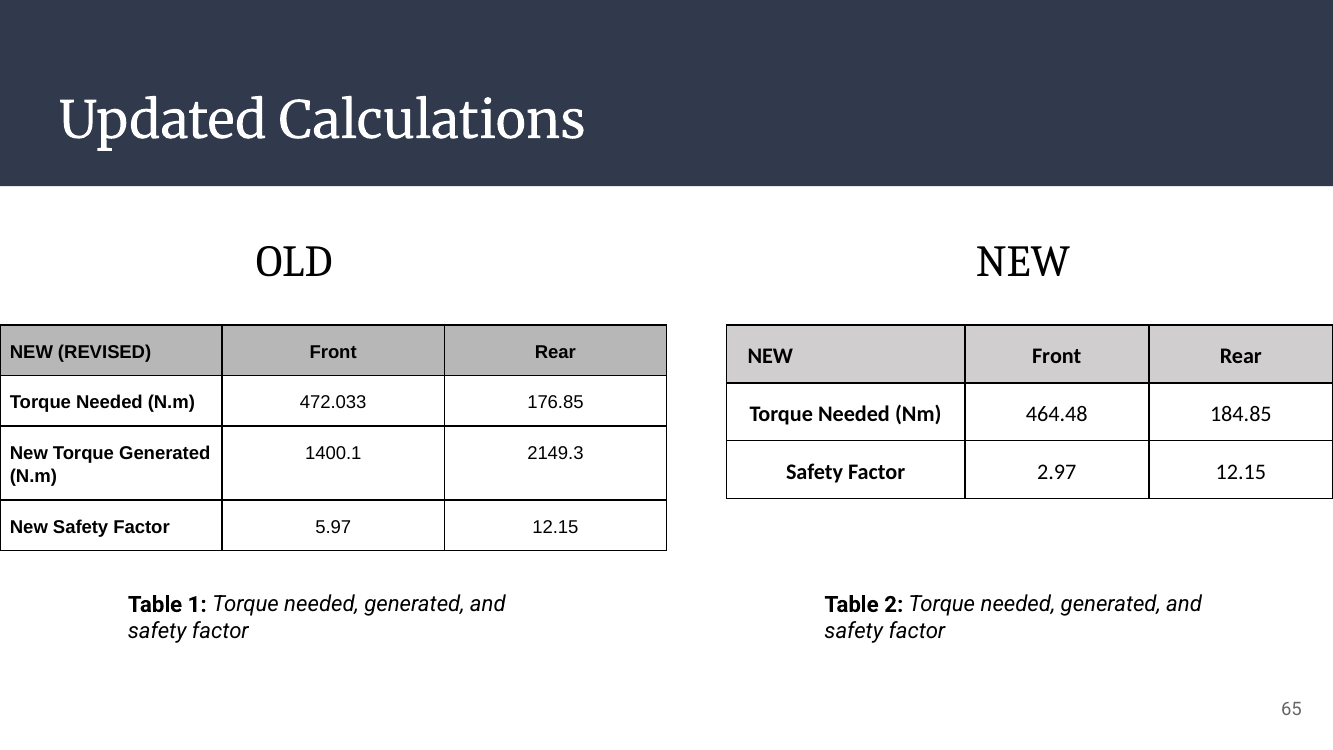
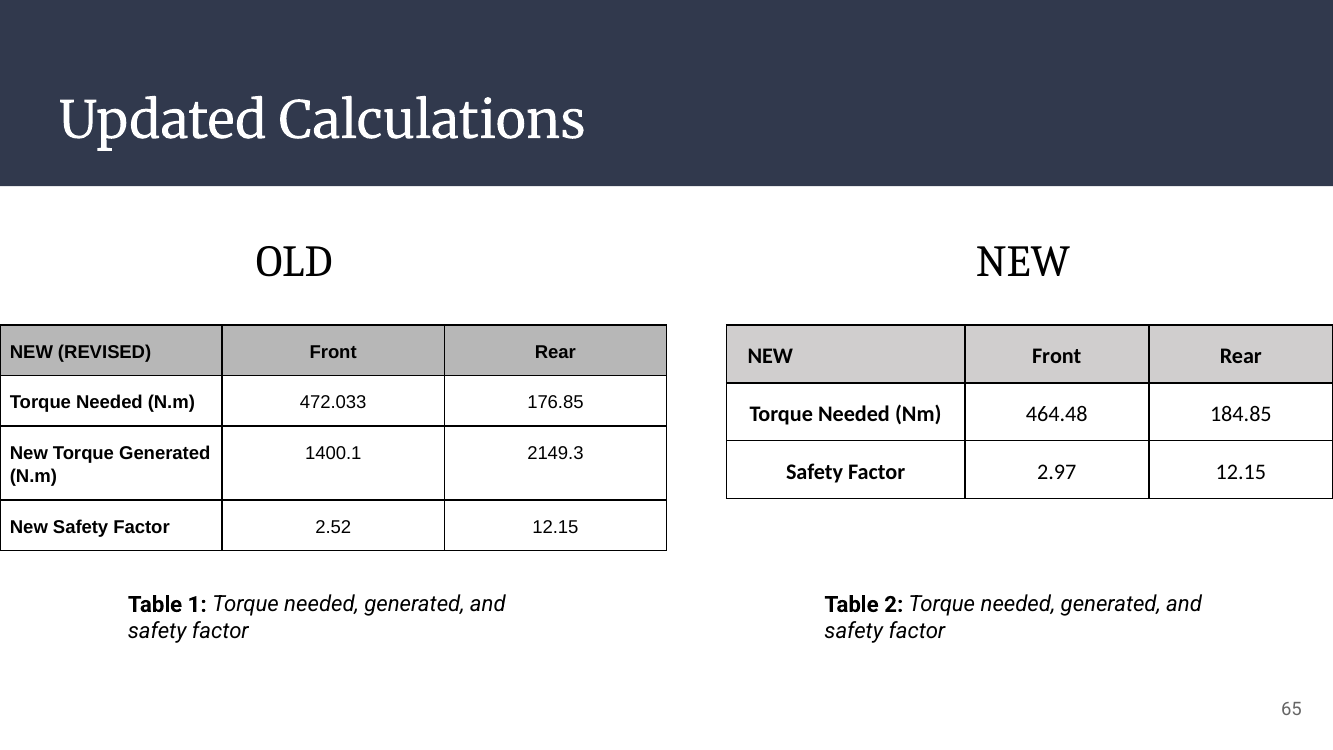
5.97: 5.97 -> 2.52 (333, 527)
